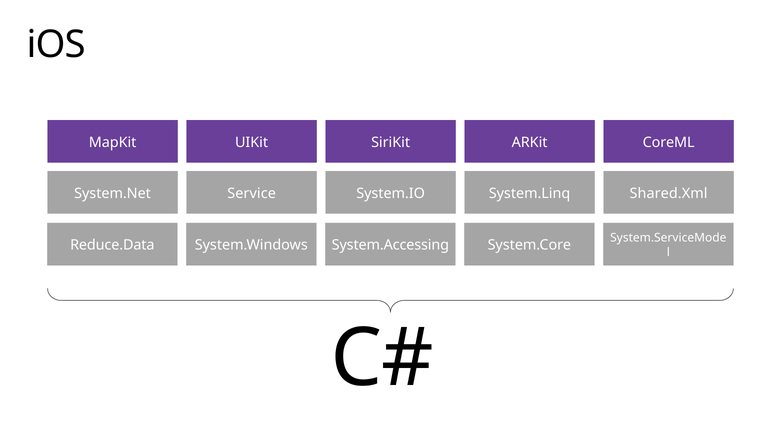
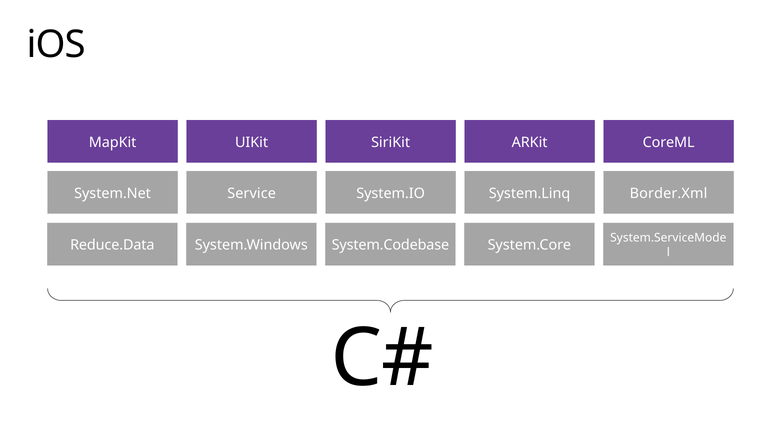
Shared.Xml: Shared.Xml -> Border.Xml (669, 193)
System.Accessing: System.Accessing -> System.Codebase (390, 245)
